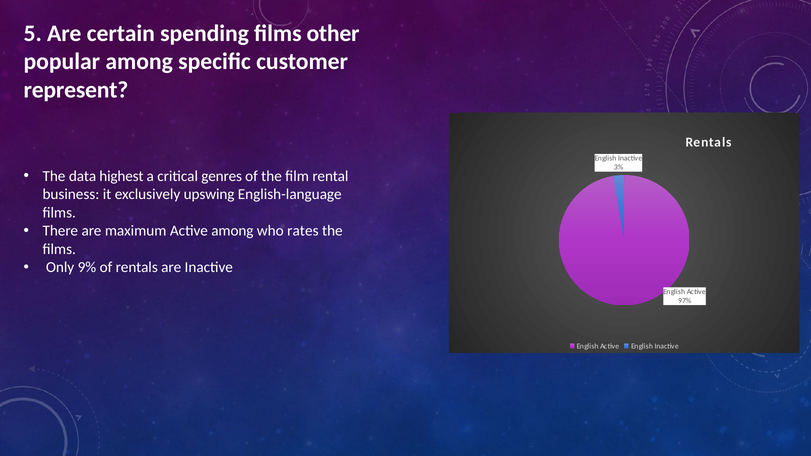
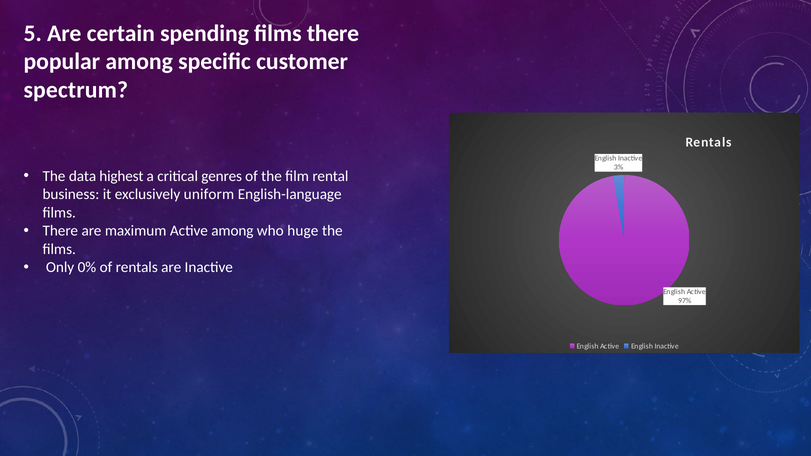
films other: other -> there (333, 33)
represent: represent -> spectrum (76, 90)
upswing: upswing -> uniform (209, 194)
rates: rates -> huge (303, 231)
9%: 9% -> 0% (87, 267)
